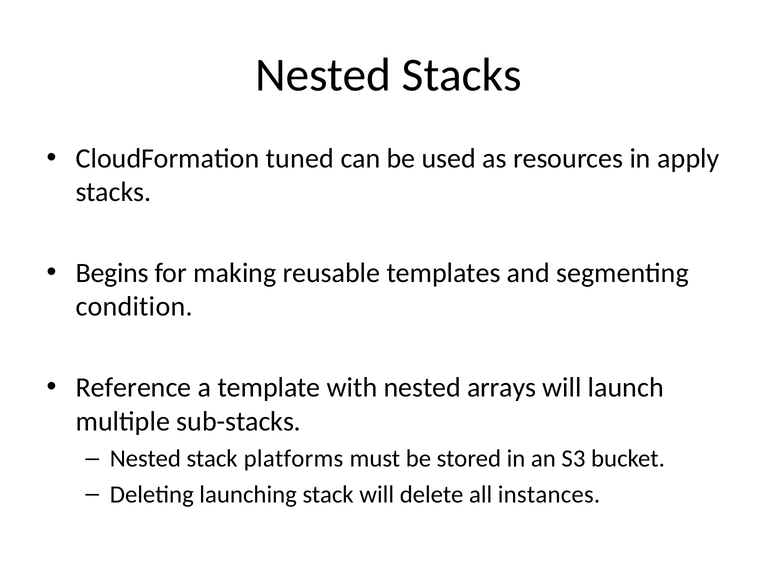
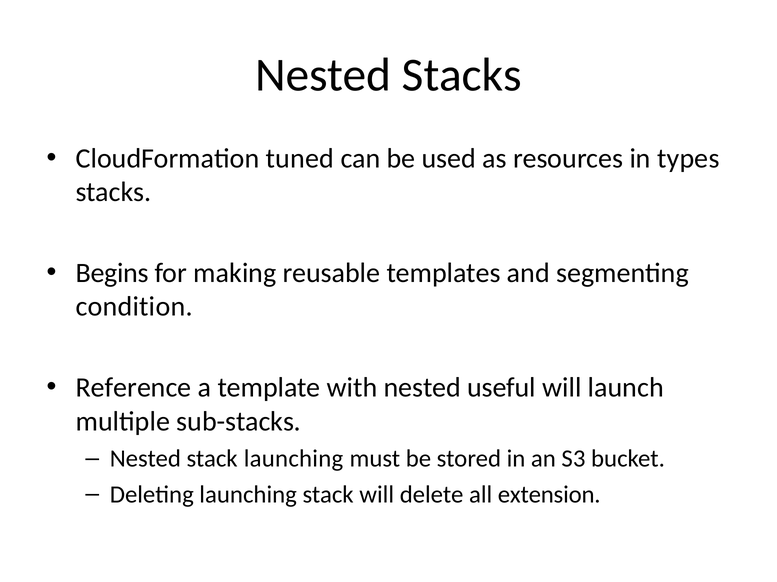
apply: apply -> types (688, 159)
arrays: arrays -> useful (502, 388)
stack platforms: platforms -> launching (294, 459)
instances: instances -> extension (549, 495)
